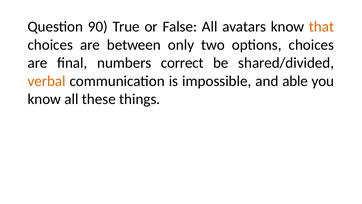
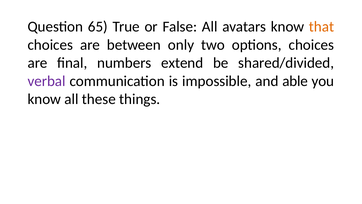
90: 90 -> 65 (98, 27)
correct: correct -> extend (182, 63)
verbal colour: orange -> purple (47, 81)
